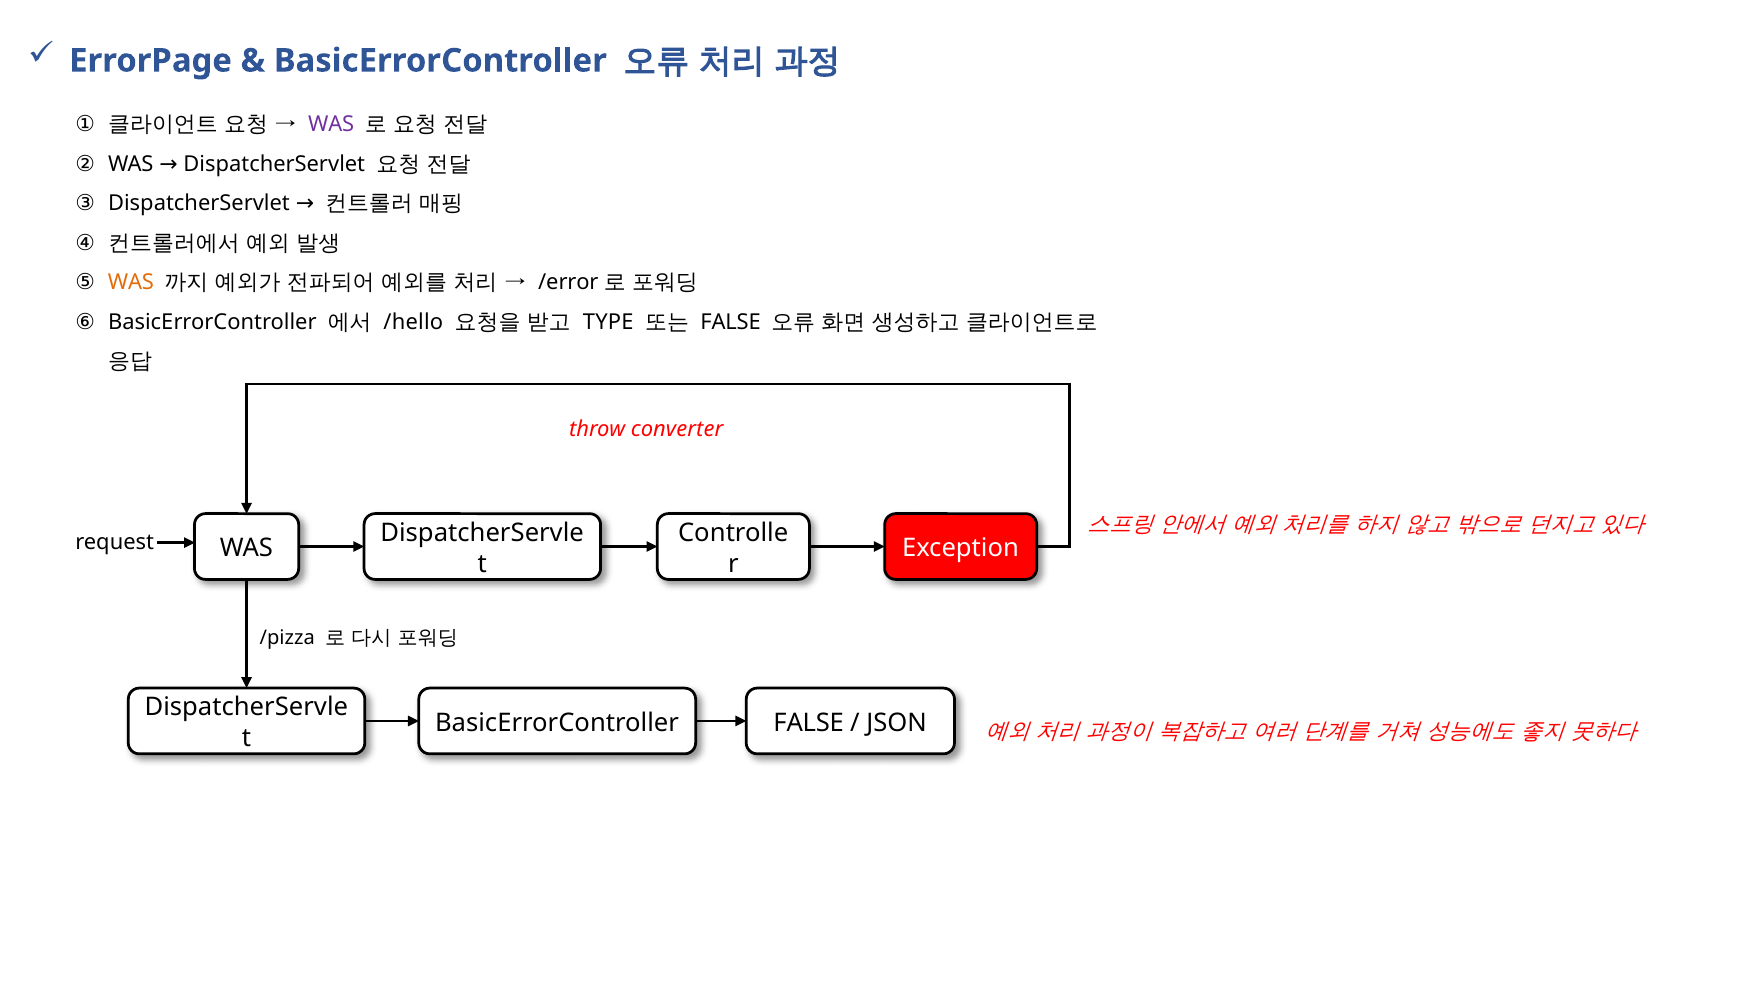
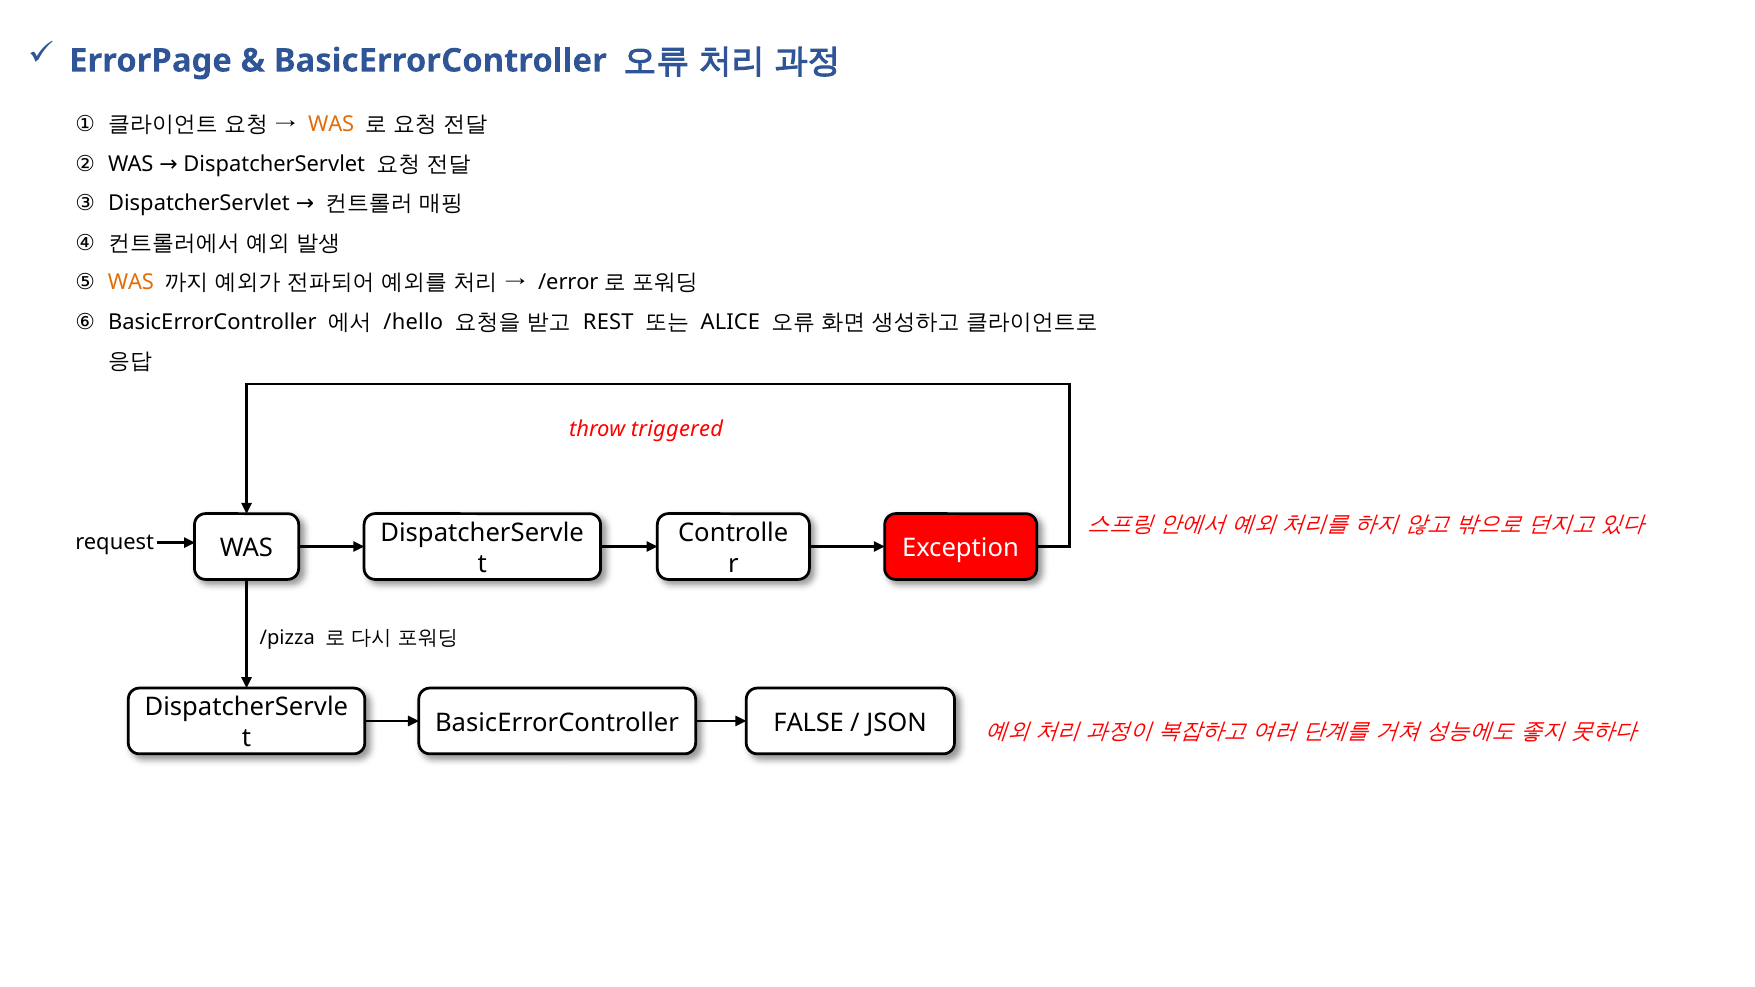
WAS colour: purple -> orange (331, 125)
TYPE: TYPE -> REST (608, 322)
FALSE: FALSE -> ALICE (730, 322)
converter: converter -> triggered (677, 429)
